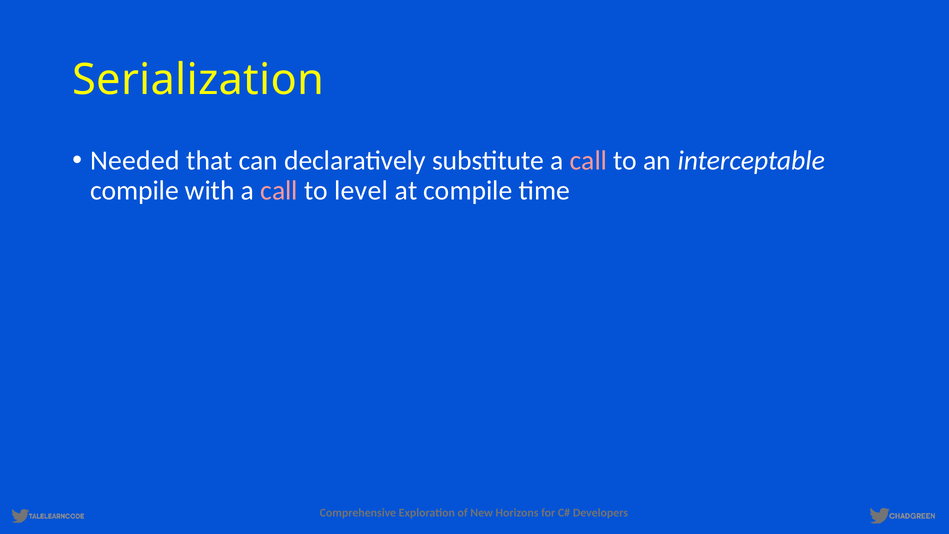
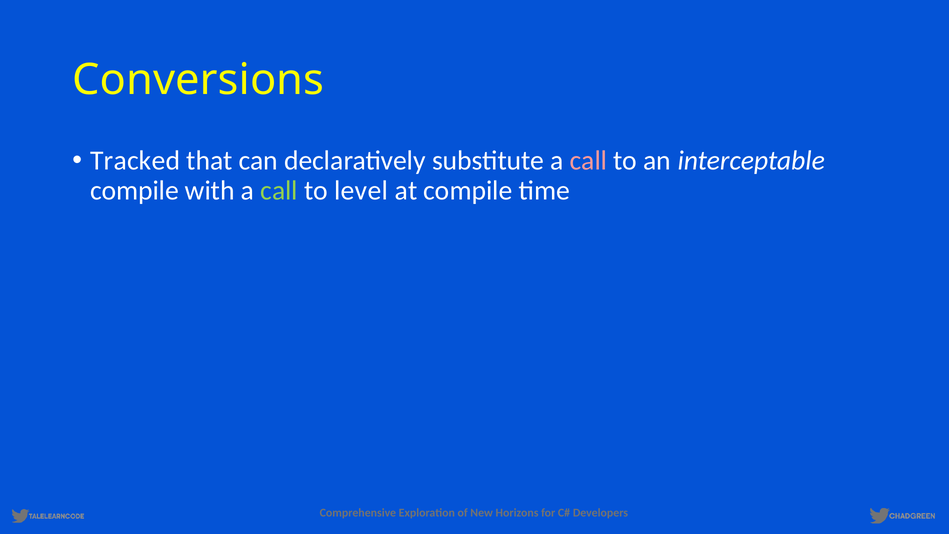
Serialization: Serialization -> Conversions (198, 80)
Needed: Needed -> Tracked (135, 160)
call colour: pink -> light green (279, 190)
